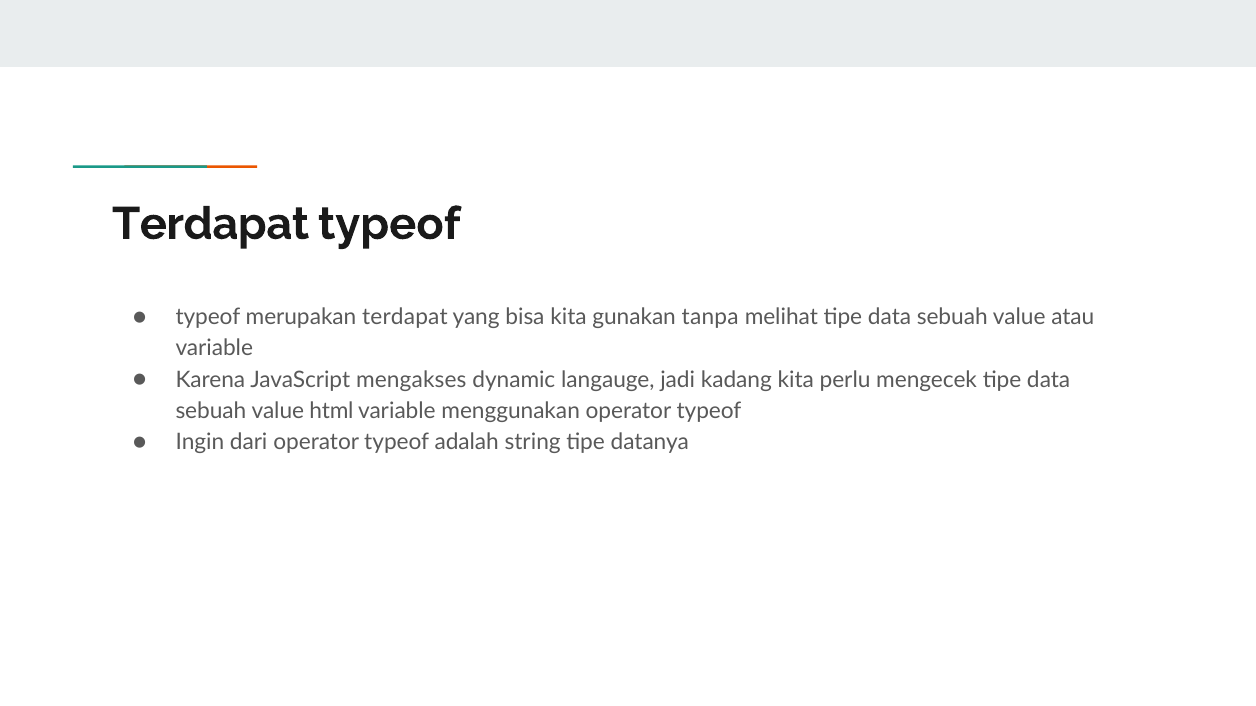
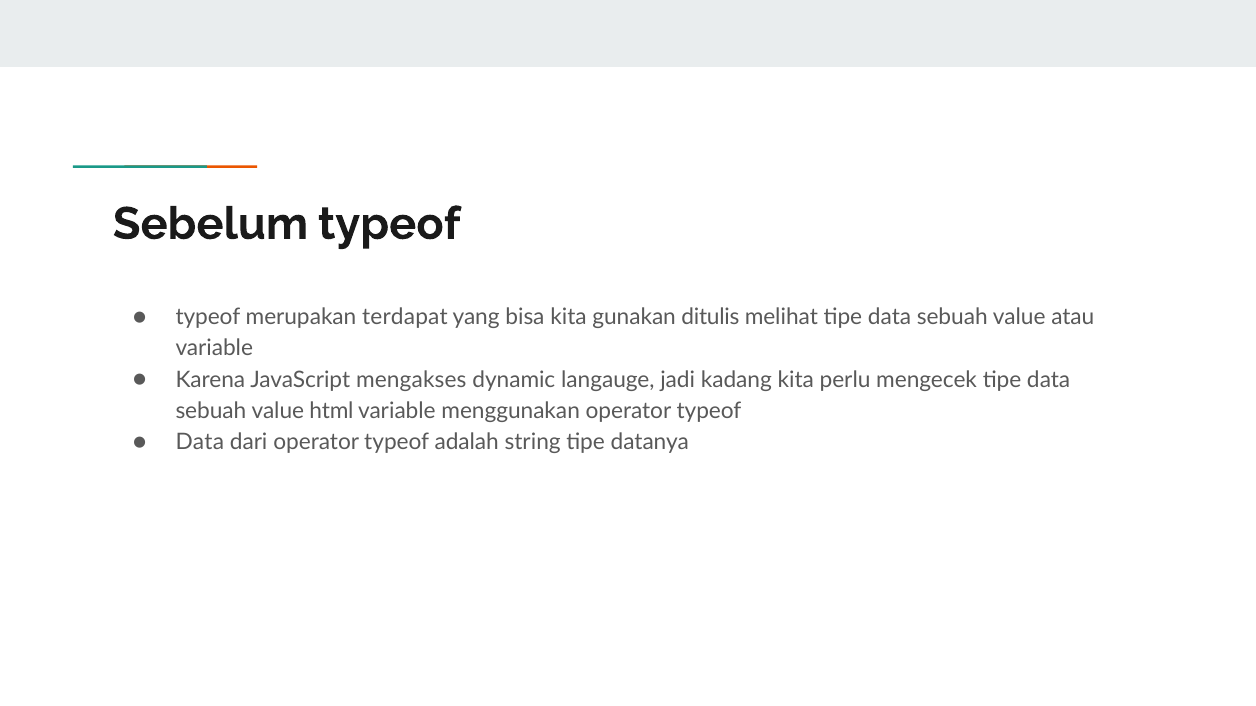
Terdapat: Terdapat -> Sebelum (210, 224)
tanpa: tanpa -> ditulis (710, 317)
Ingin: Ingin -> Data (200, 443)
